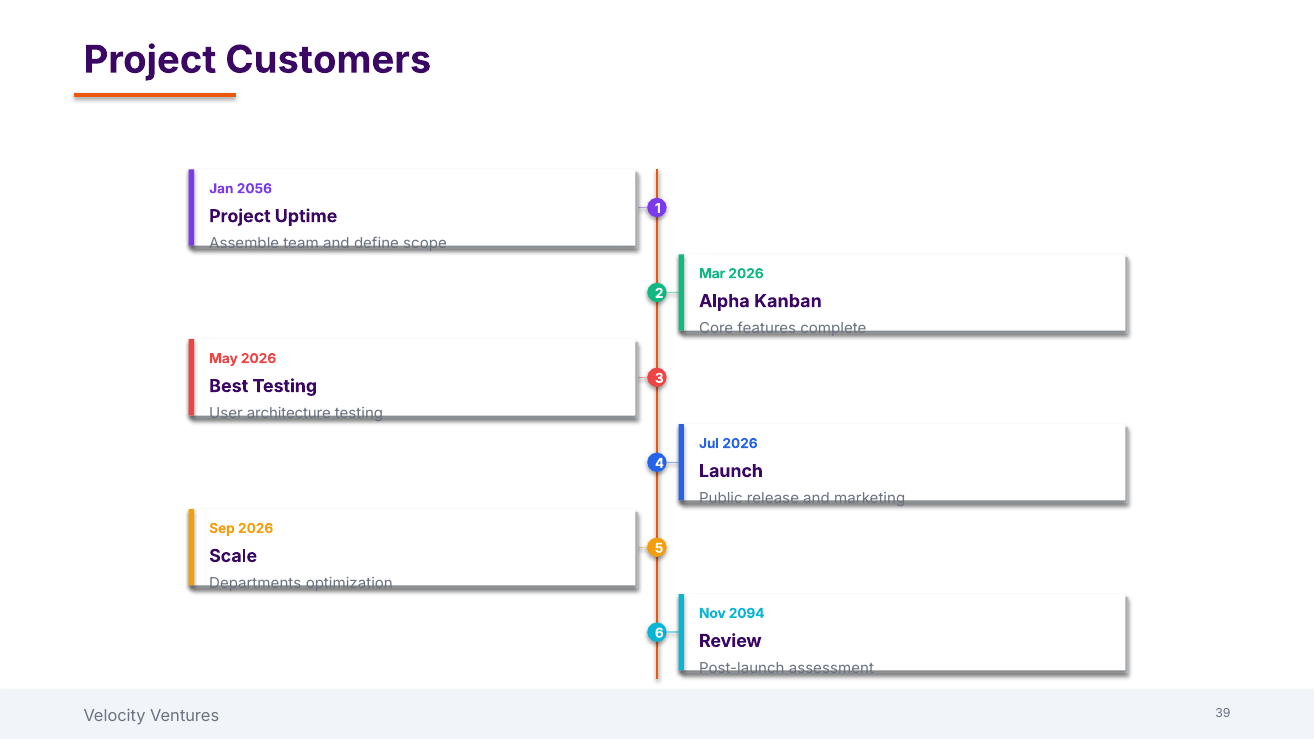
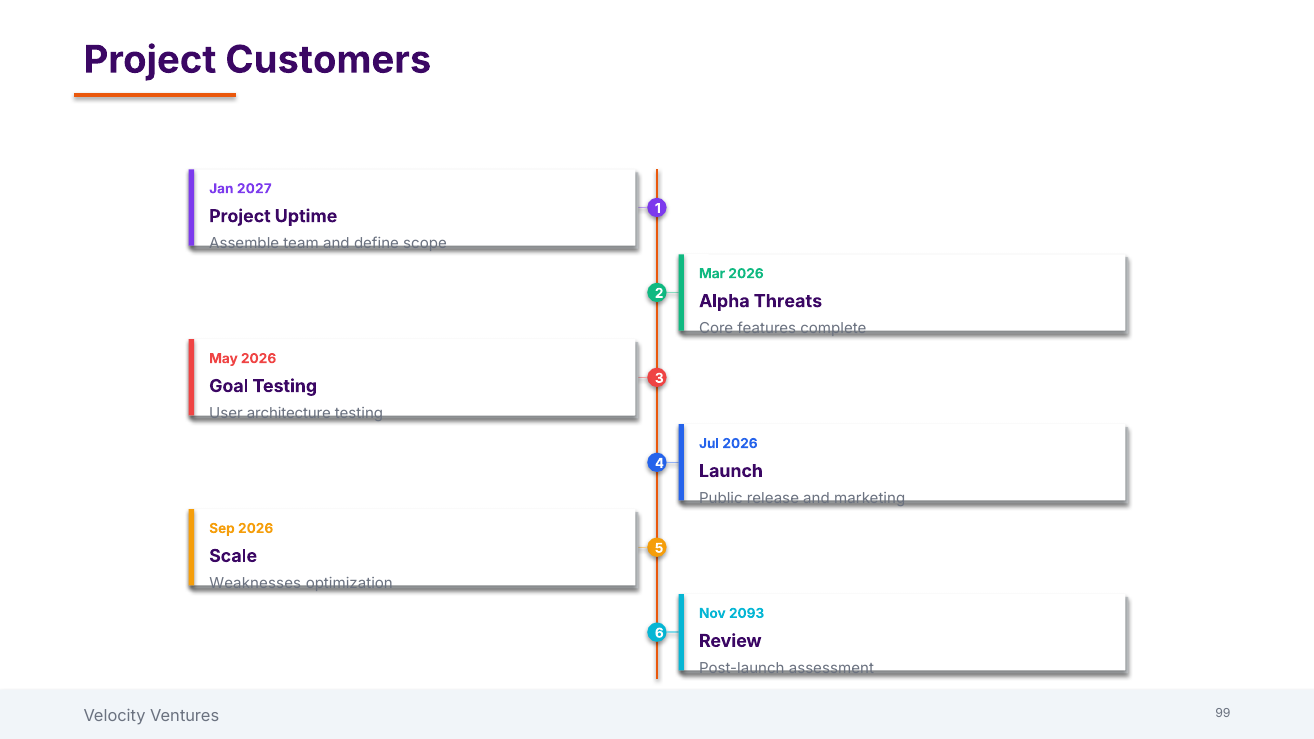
2056: 2056 -> 2027 (254, 189)
Kanban: Kanban -> Threats (788, 301)
Best: Best -> Goal (229, 386)
Departments: Departments -> Weaknesses (255, 583)
2094: 2094 -> 2093 (747, 614)
39: 39 -> 99 (1223, 714)
